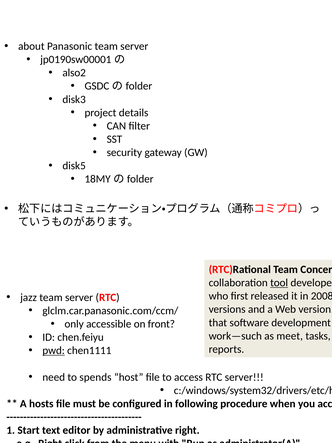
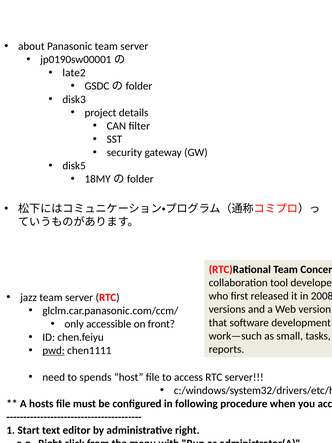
also2: also2 -> late2 (74, 73)
tool underline: present -> none (279, 283)
meet: meet -> small (290, 336)
